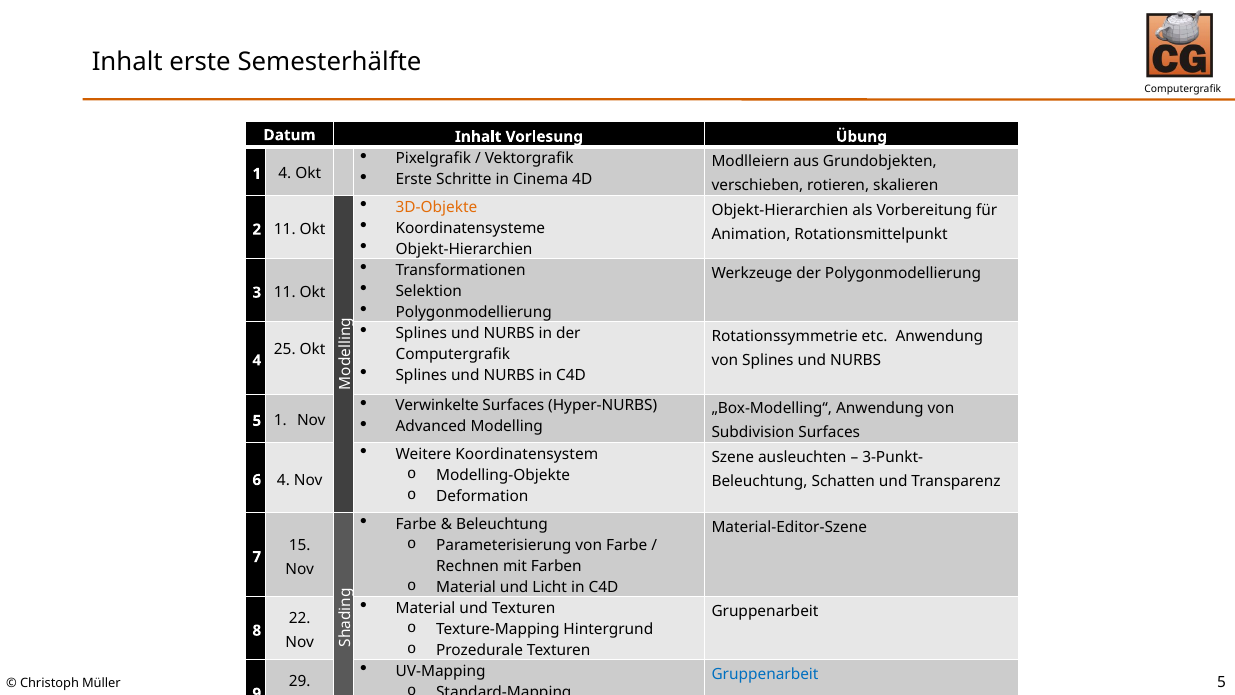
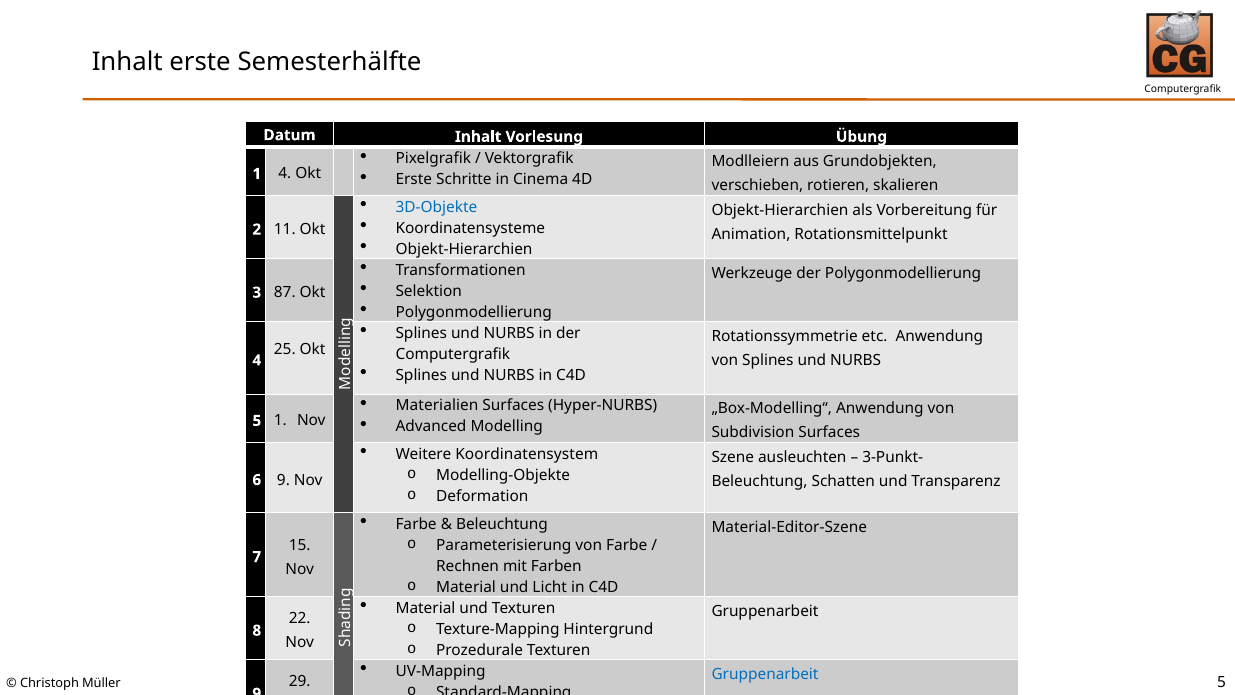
3D-Objekte colour: orange -> blue (436, 207)
3 11: 11 -> 87 (285, 292)
Verwinkelte: Verwinkelte -> Materialien (437, 405)
6 4: 4 -> 9 (283, 480)
